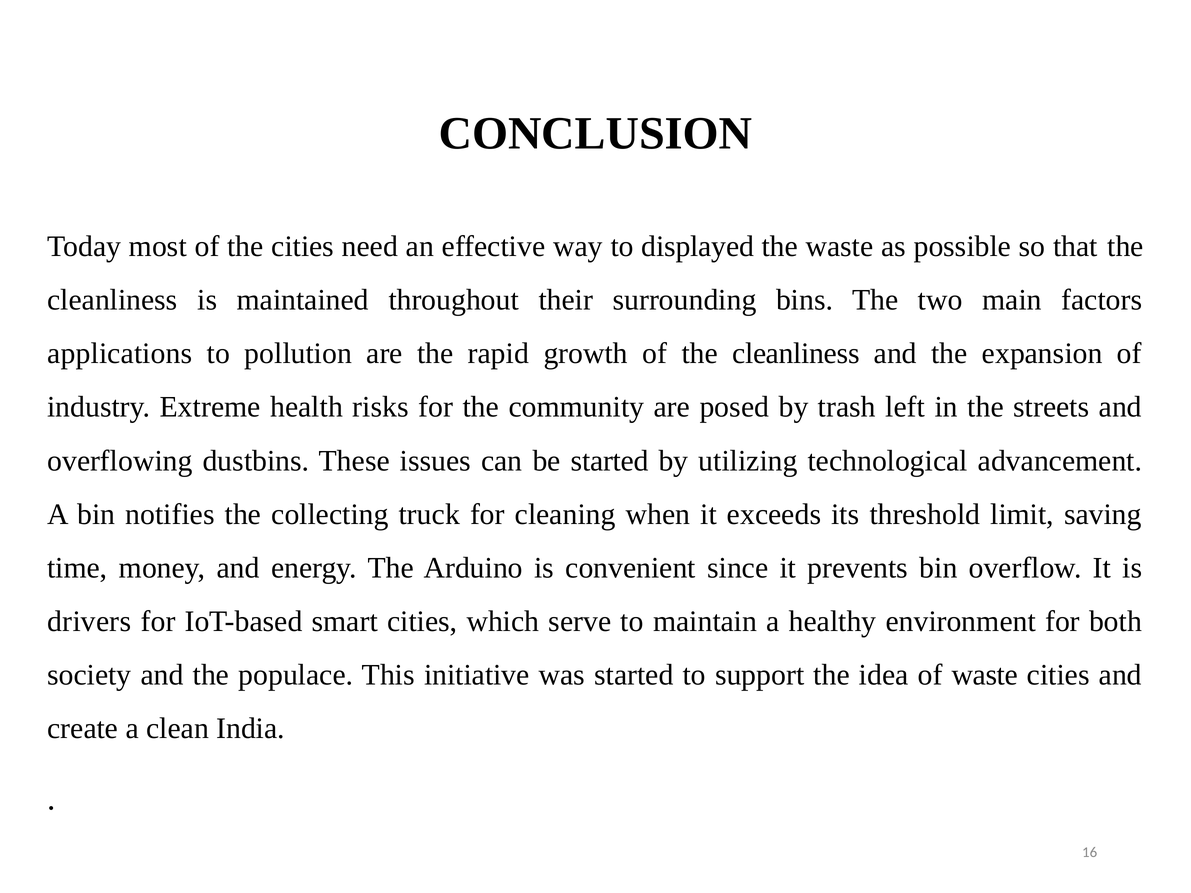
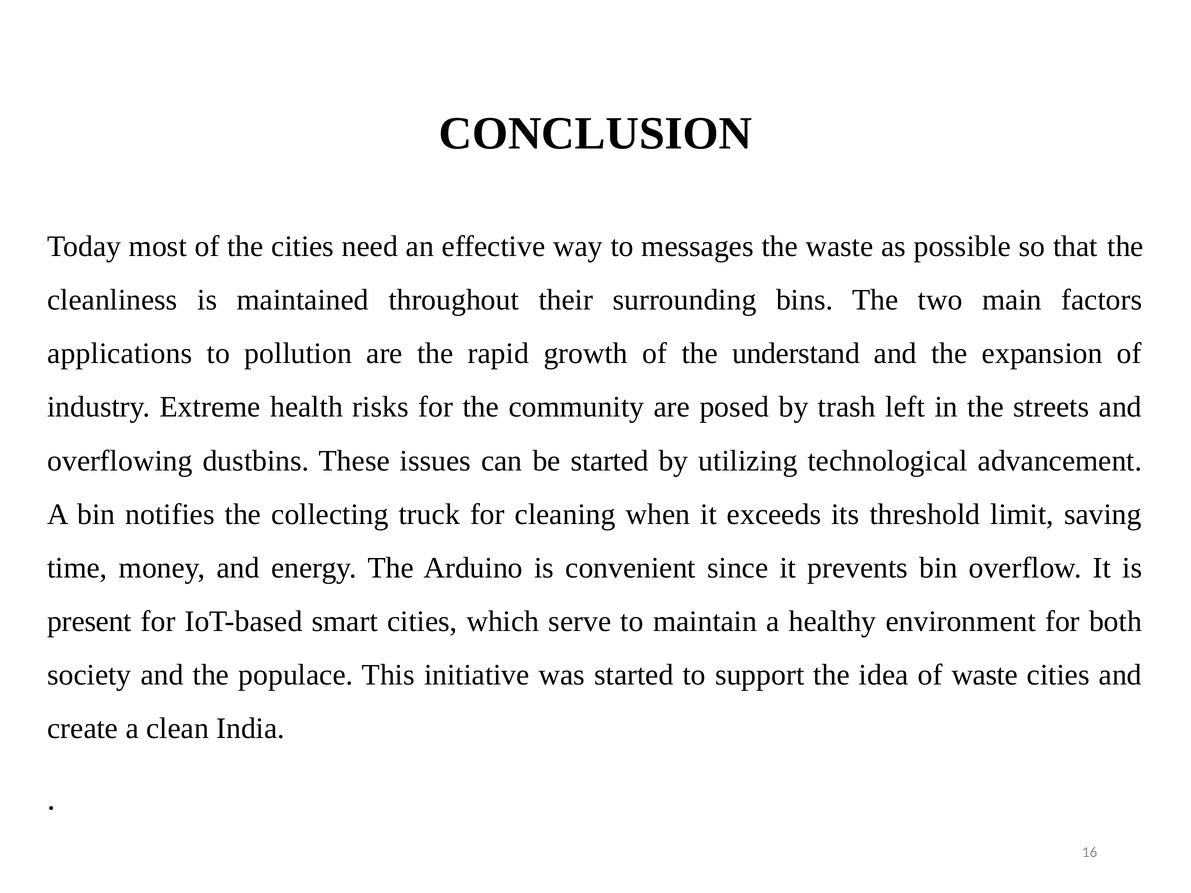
displayed: displayed -> messages (698, 246)
of the cleanliness: cleanliness -> understand (796, 354)
drivers: drivers -> present (89, 622)
